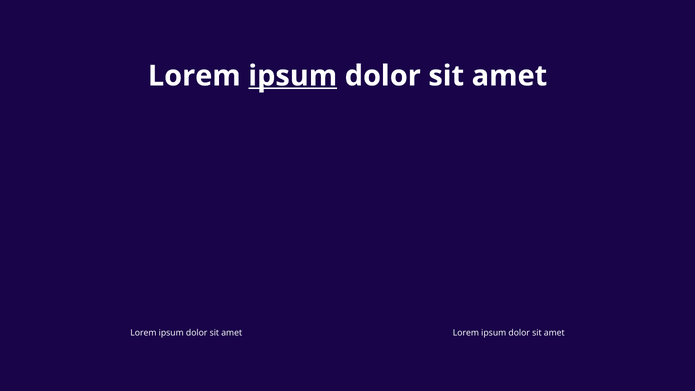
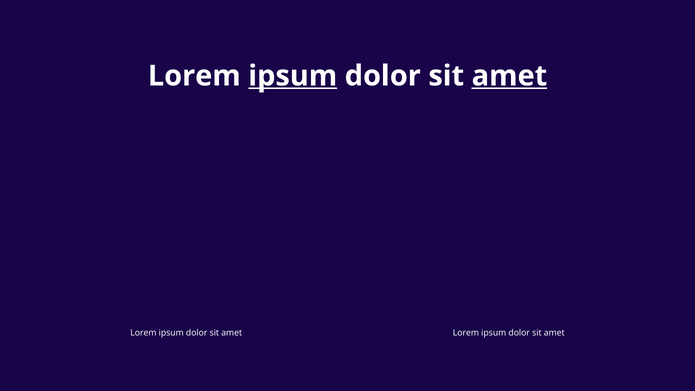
amet underline: none -> present (509, 76)
